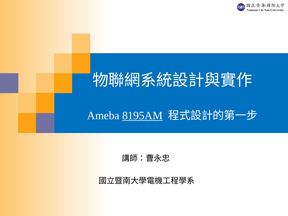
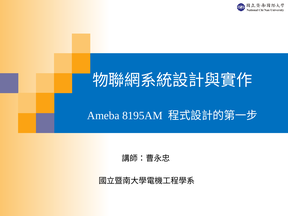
8195AM underline: present -> none (142, 116)
